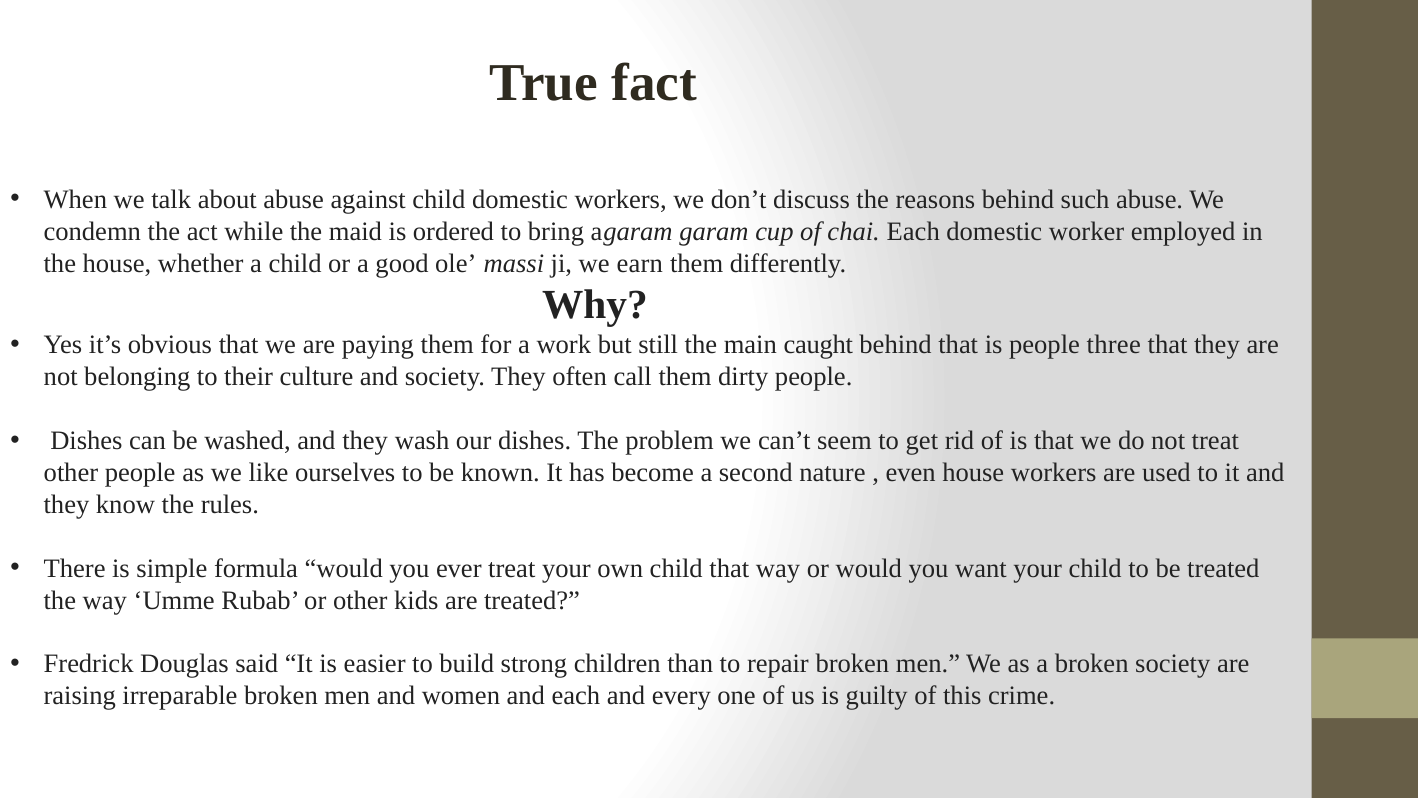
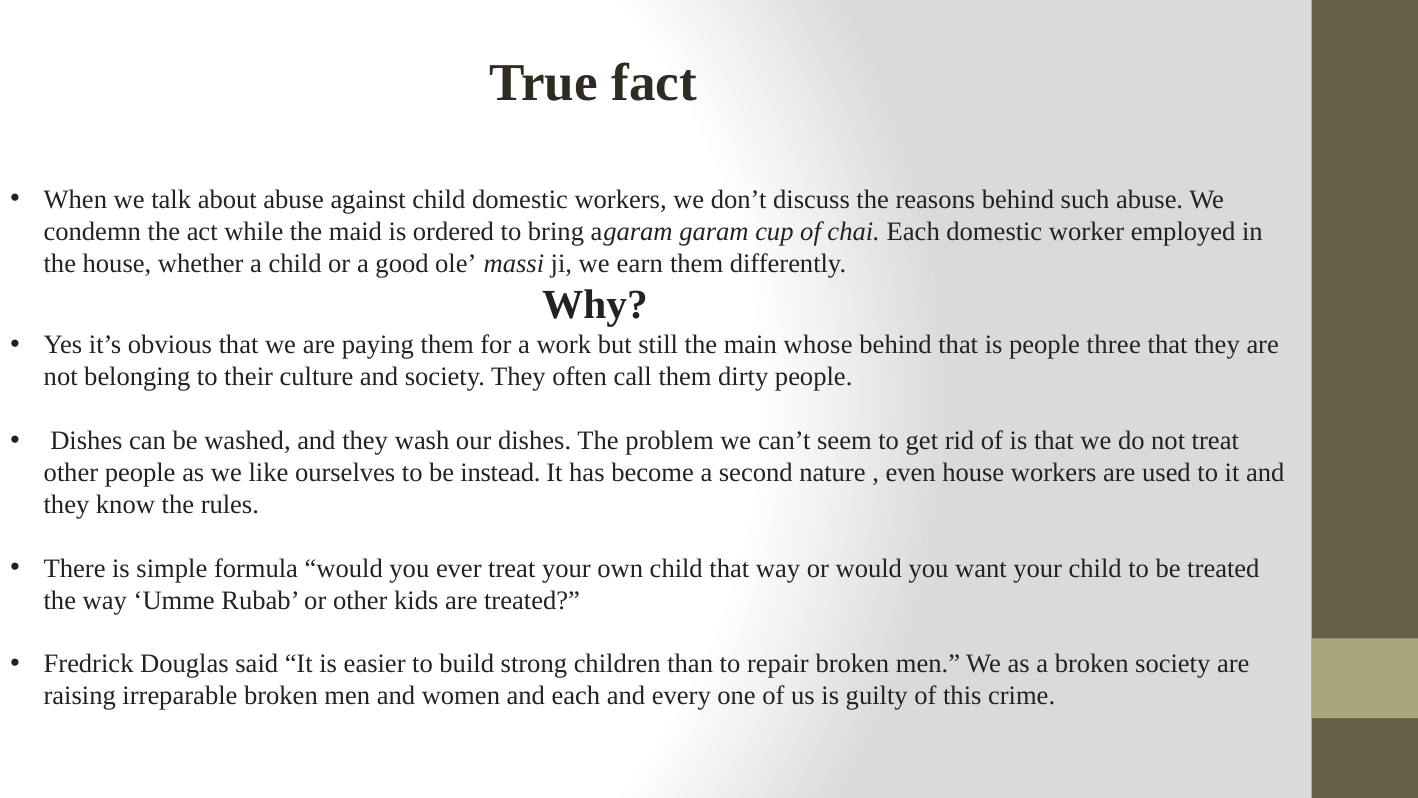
caught: caught -> whose (818, 345)
known: known -> instead (500, 472)
